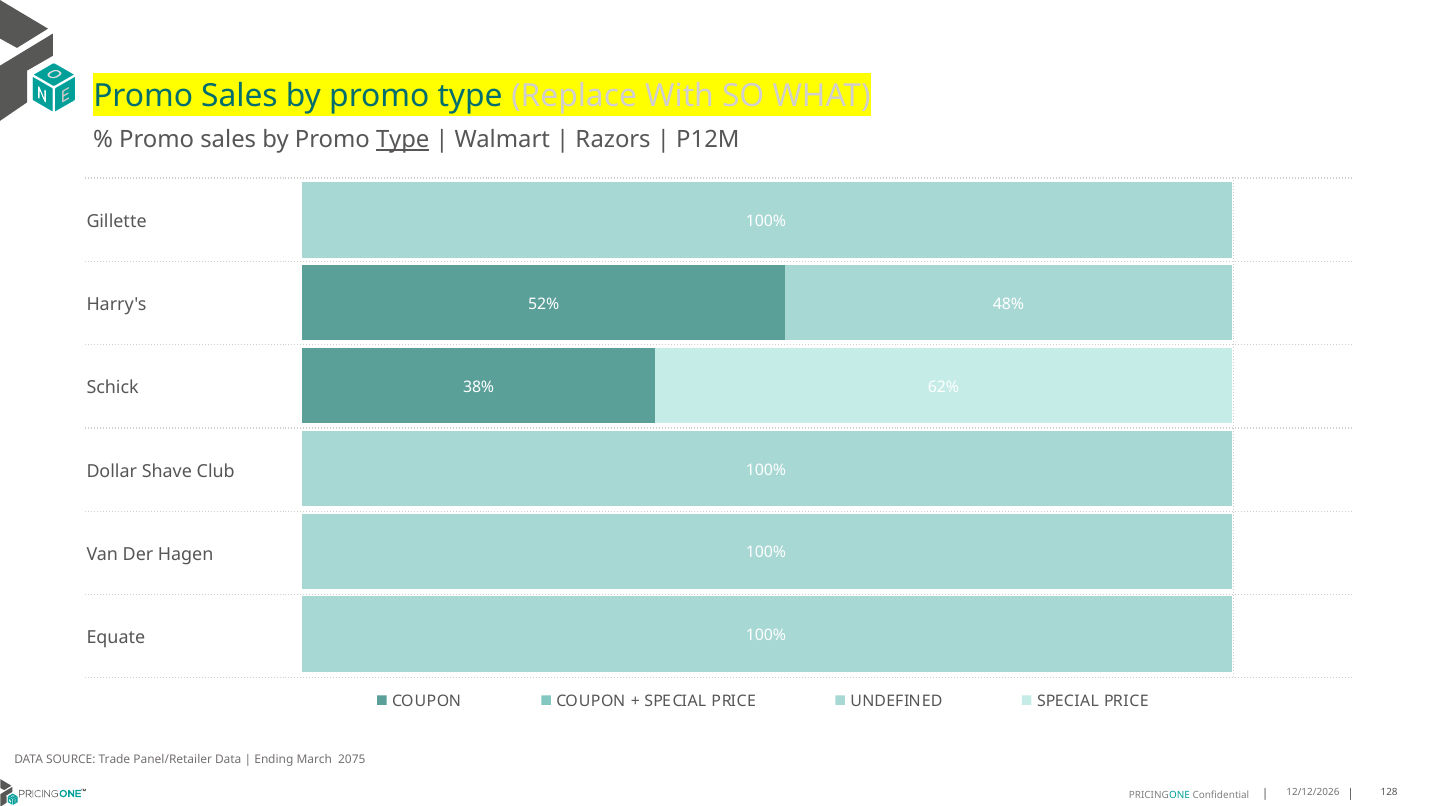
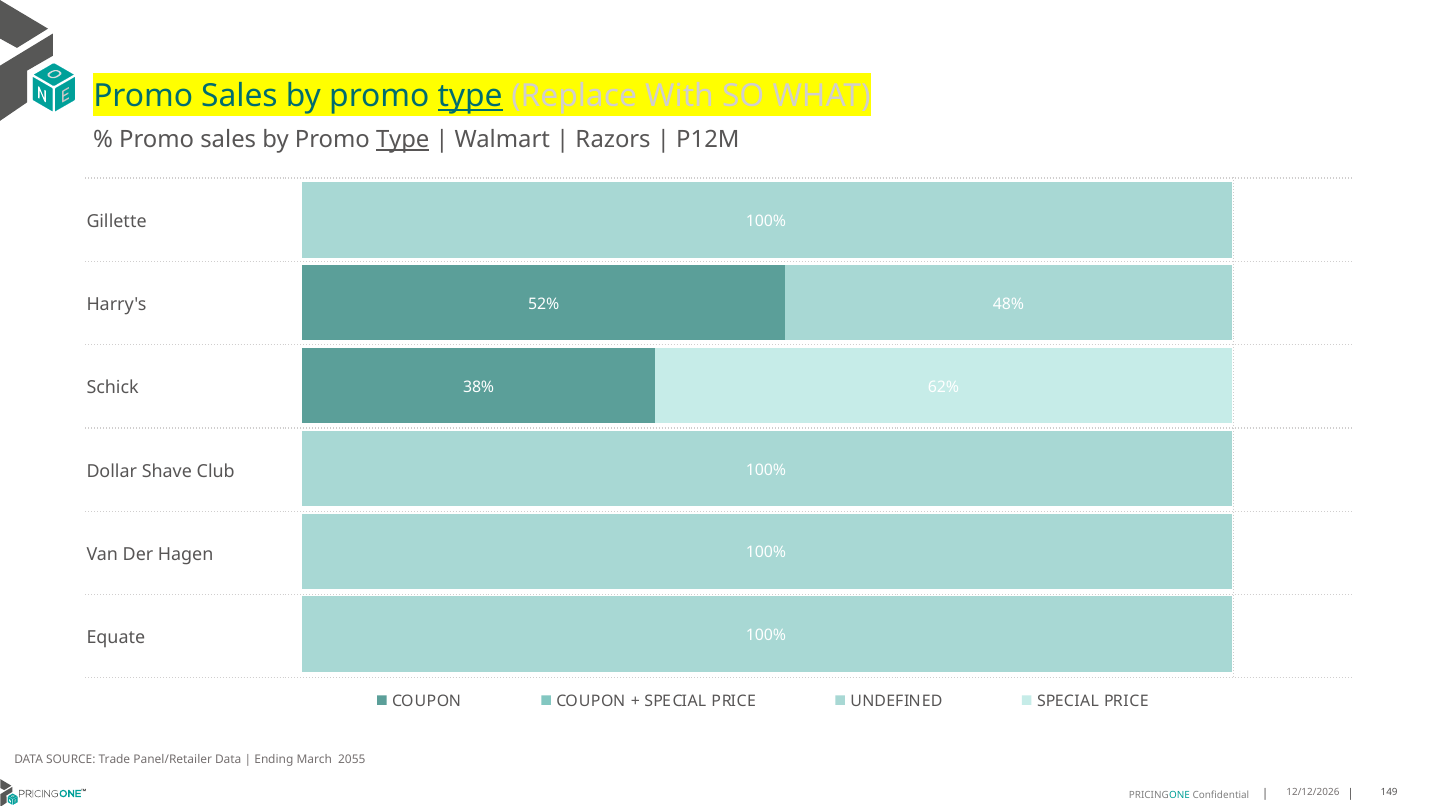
type underline: none -> present (470, 96)
2075: 2075 -> 2055 (352, 759)
128: 128 -> 149 (1389, 793)
